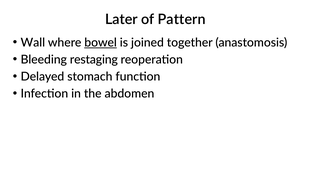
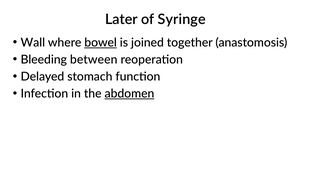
Pattern: Pattern -> Syringe (182, 19)
restaging: restaging -> between (94, 59)
abdomen underline: none -> present (129, 93)
